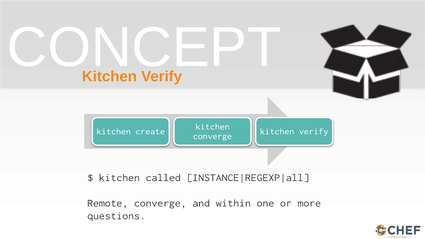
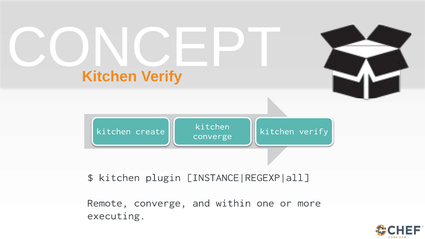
called: called -> plugin (163, 178)
questions: questions -> executing (116, 216)
